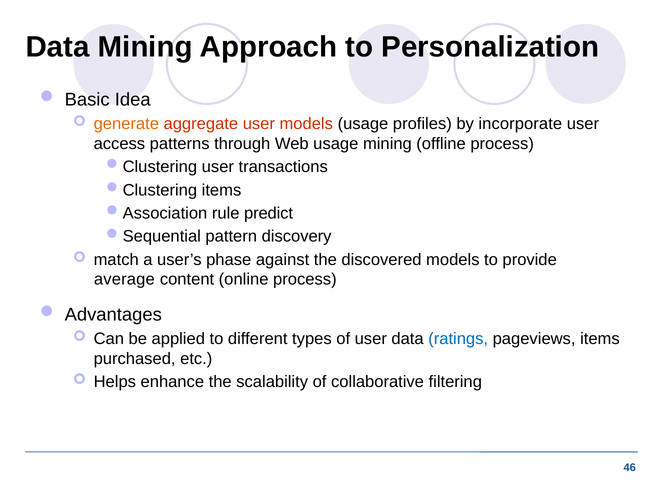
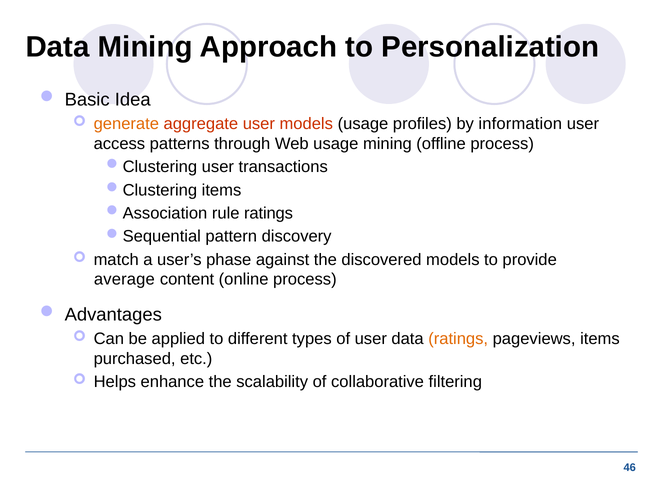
incorporate: incorporate -> information (520, 124)
rule predict: predict -> ratings (269, 213)
ratings colour: blue -> orange (458, 339)
